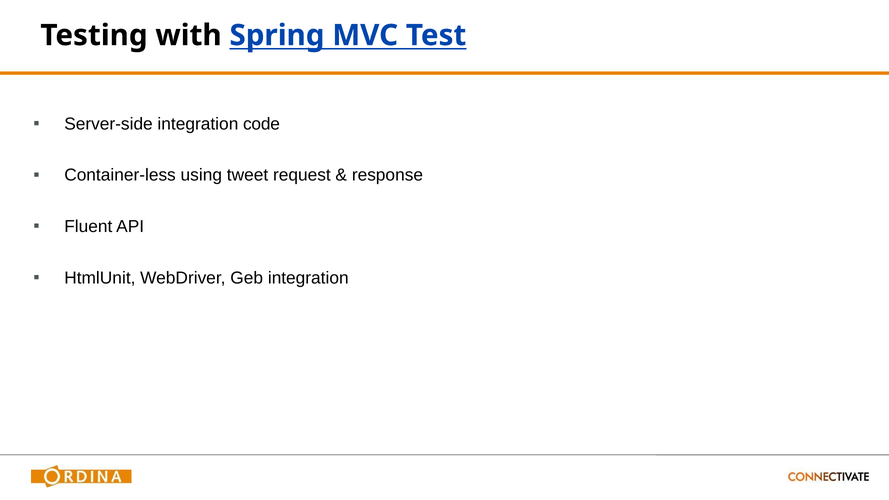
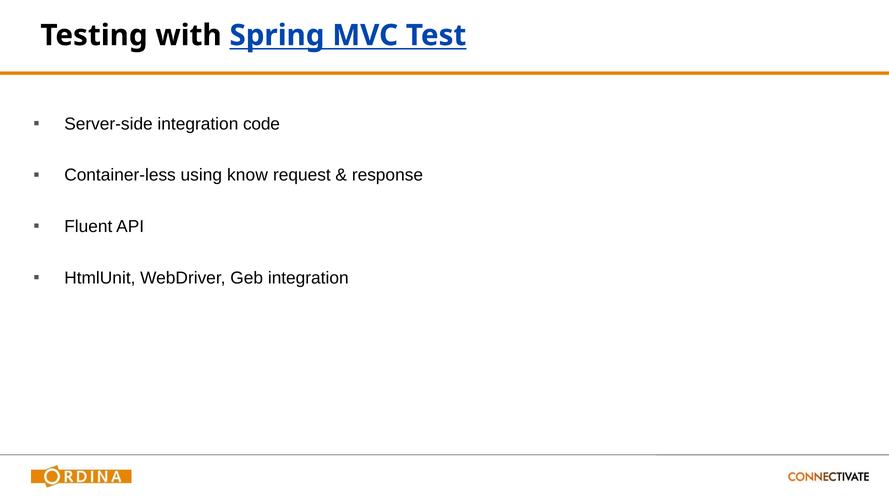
tweet: tweet -> know (247, 175)
